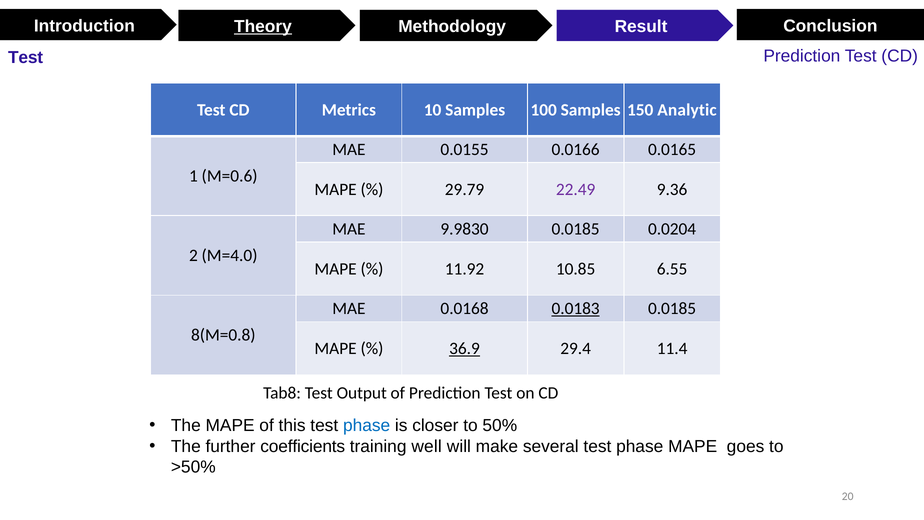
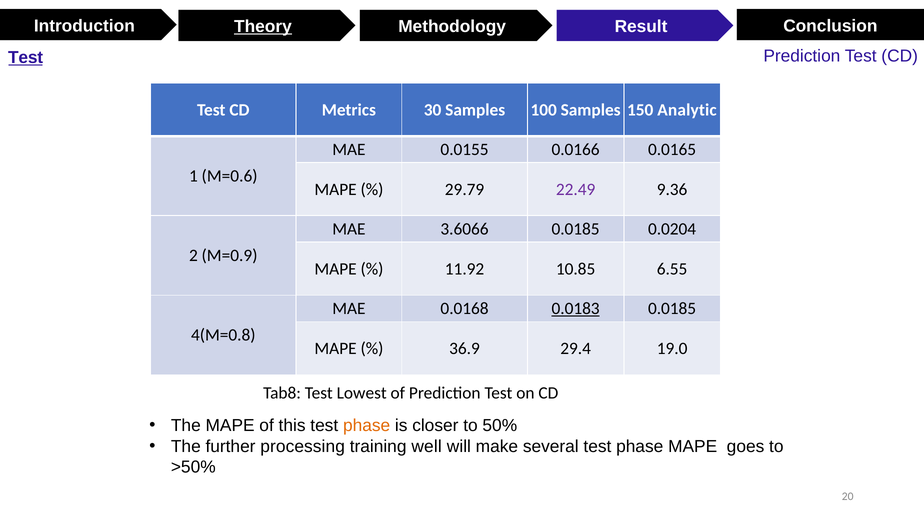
Test underline: none -> present (26, 57)
10: 10 -> 30 (433, 110)
9.9830: 9.9830 -> 3.6066 (465, 229)
M=4.0: M=4.0 -> M=0.9 (230, 255)
8(M=0.8: 8(M=0.8 -> 4(M=0.8 (223, 335)
36.9 underline: present -> none (465, 348)
11.4: 11.4 -> 19.0 (672, 348)
Output: Output -> Lowest (362, 393)
phase colour: blue -> orange (367, 425)
coefficients: coefficients -> processing (303, 446)
